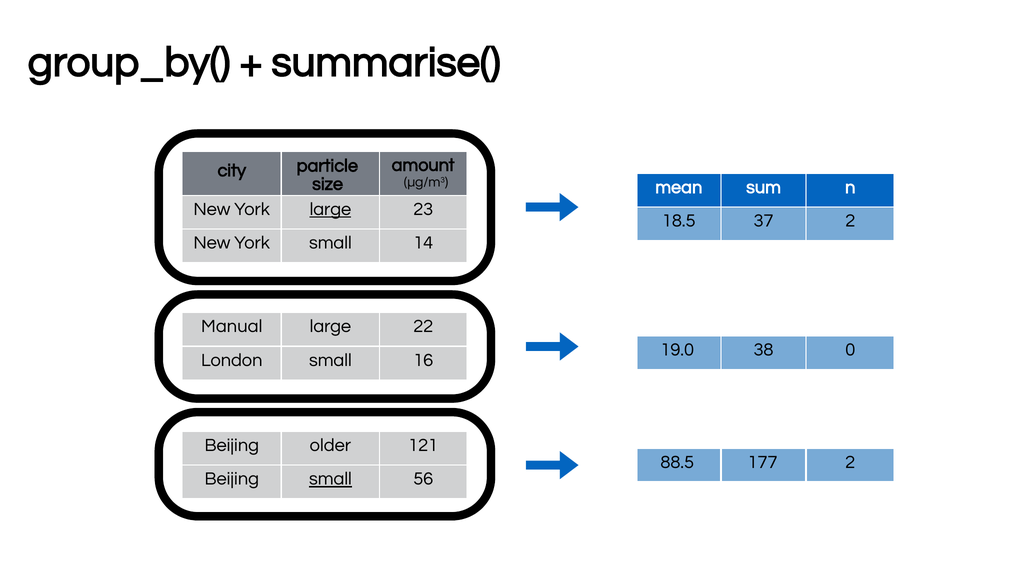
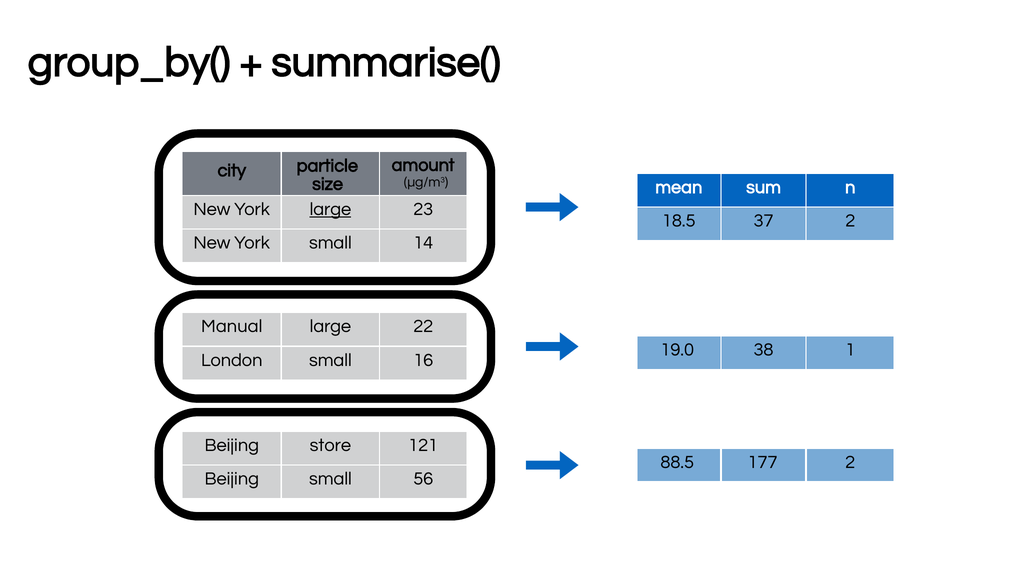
0: 0 -> 1 (850, 349)
older: older -> store (330, 445)
small underline: present -> none (330, 479)
